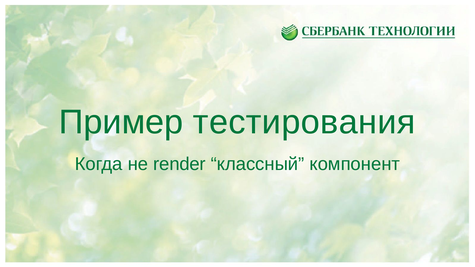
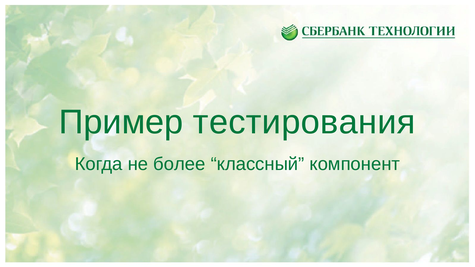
render: render -> более (179, 164)
